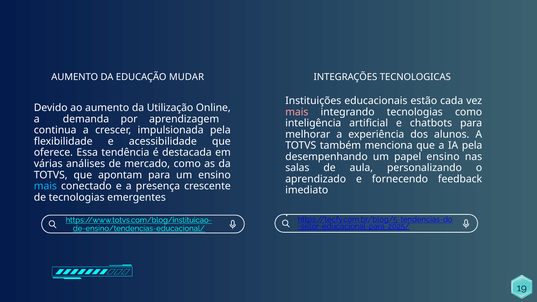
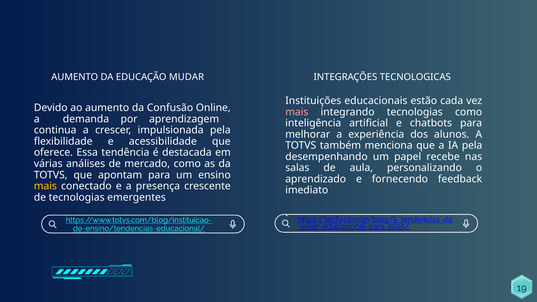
Utilização: Utilização -> Confusão (170, 108)
papel ensino: ensino -> recebe (443, 157)
mais colour: light blue -> yellow (45, 186)
